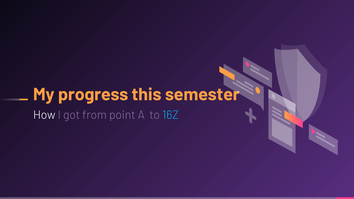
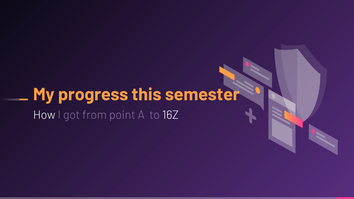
16Z colour: light blue -> white (170, 115)
